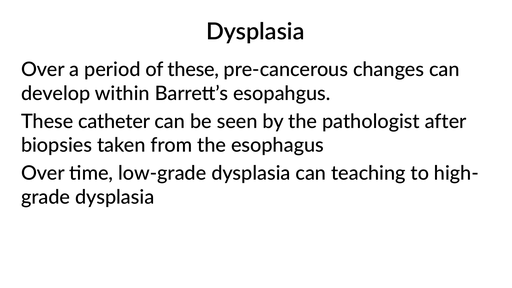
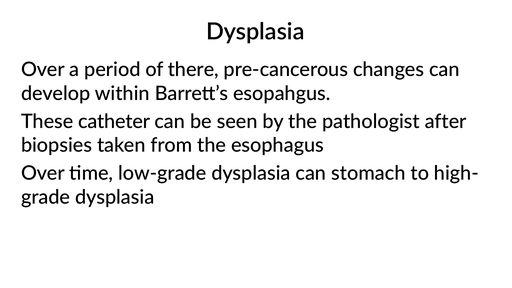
of these: these -> there (193, 70)
teaching: teaching -> stomach (368, 173)
